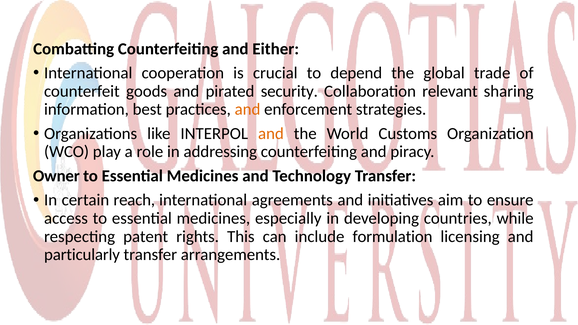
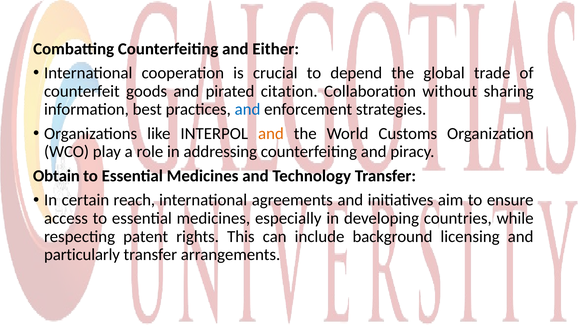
security: security -> citation (289, 91)
relevant: relevant -> without (450, 91)
and colour: orange -> blue (248, 109)
Owner: Owner -> Obtain (56, 176)
formulation: formulation -> background (392, 237)
